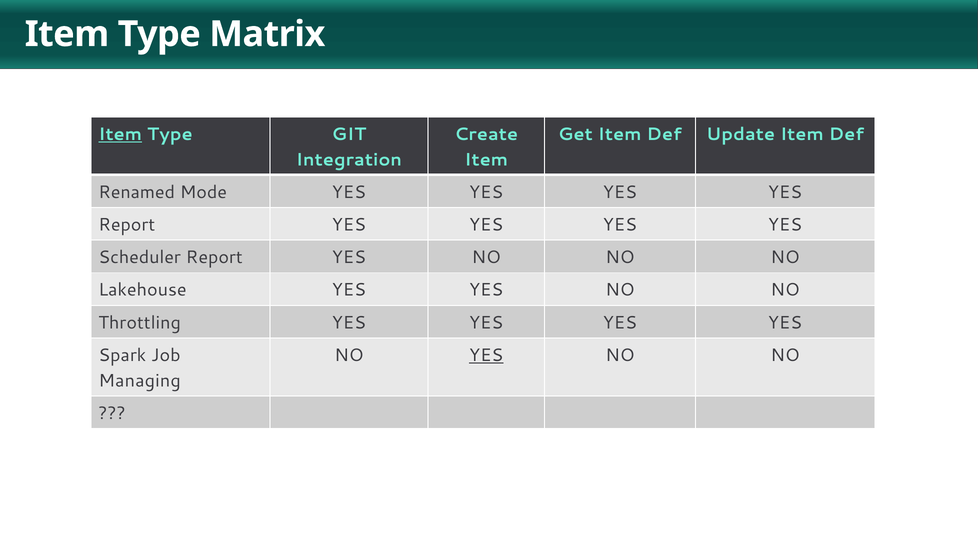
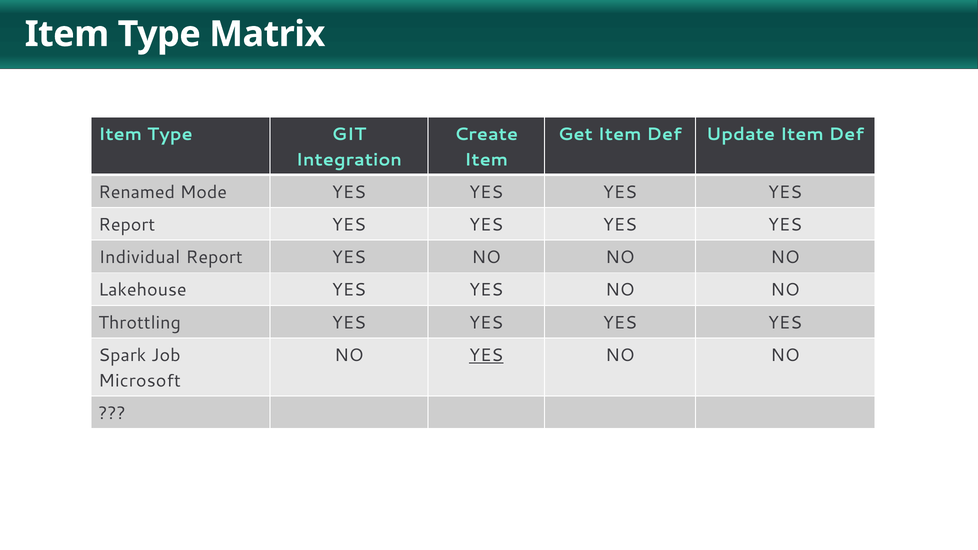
Item underline: present -> none (120, 134)
Scheduler: Scheduler -> Individual (139, 257)
Managing: Managing -> Microsoft (140, 381)
